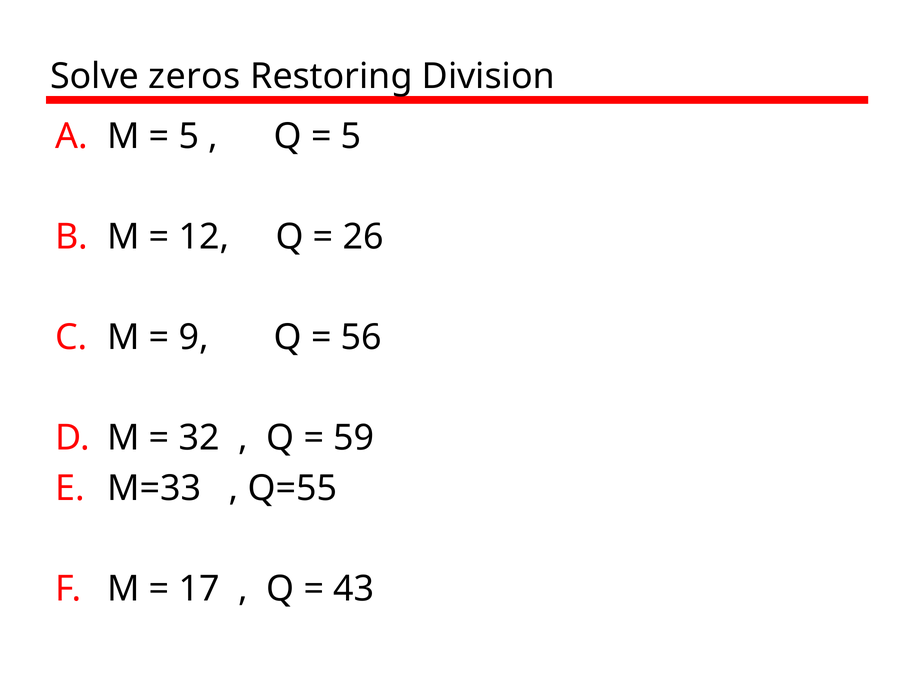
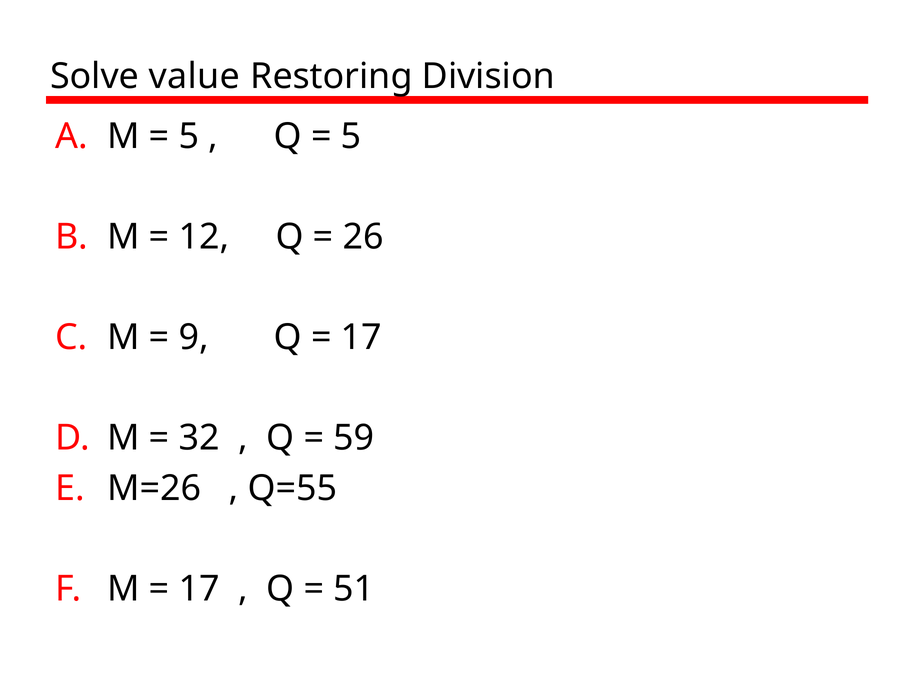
zeros: zeros -> value (195, 76)
56: 56 -> 17 (361, 337)
M=33: M=33 -> M=26 (154, 488)
43: 43 -> 51 (354, 588)
